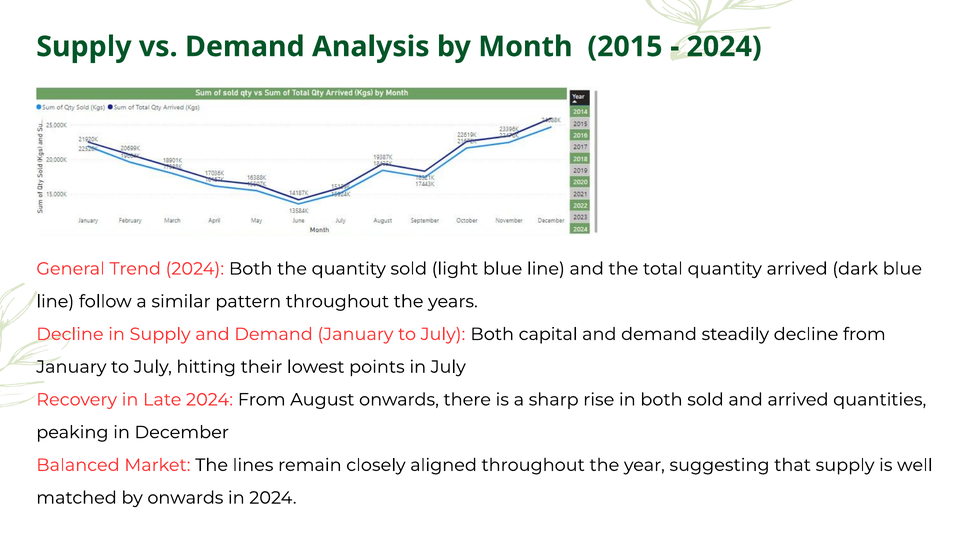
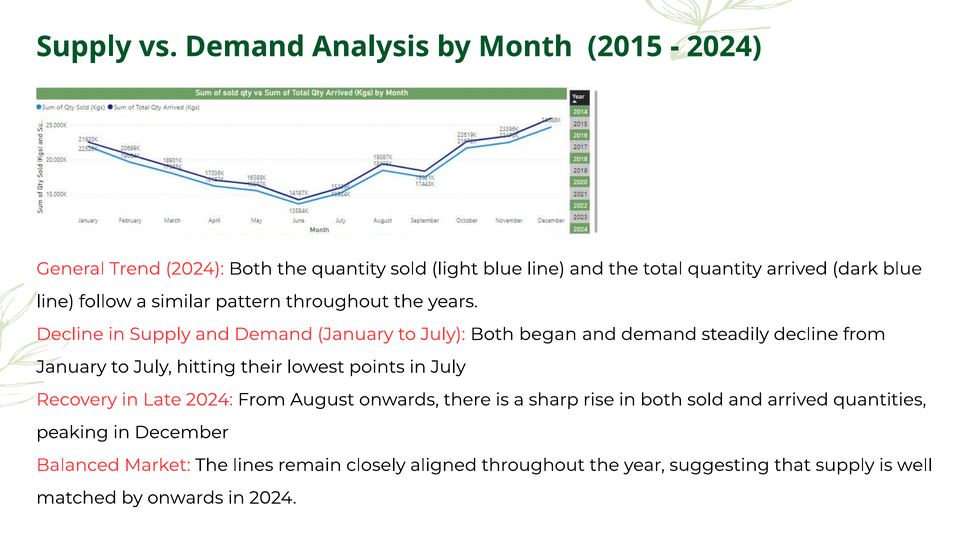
capital: capital -> began (548, 334)
